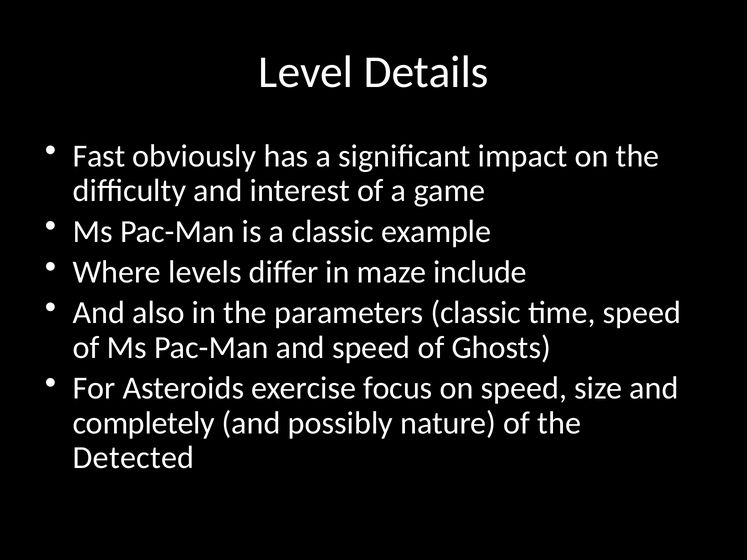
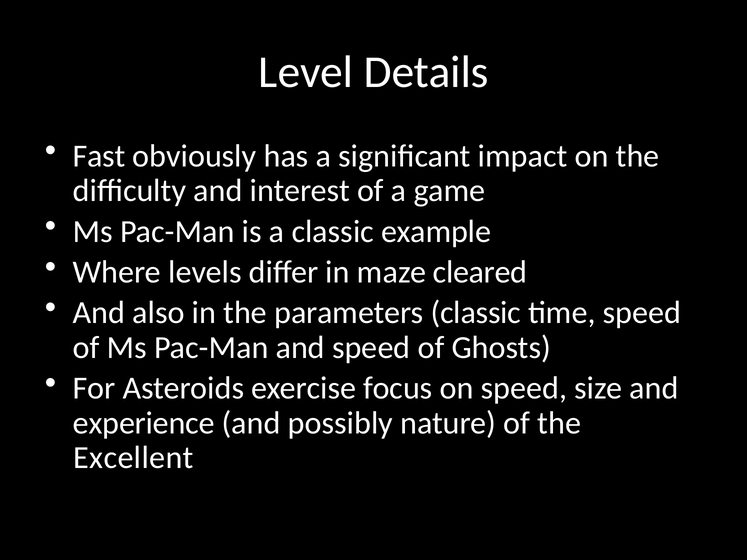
include: include -> cleared (480, 272)
completely: completely -> experience (144, 423)
Detected: Detected -> Excellent (133, 458)
